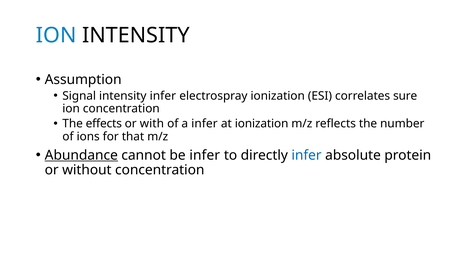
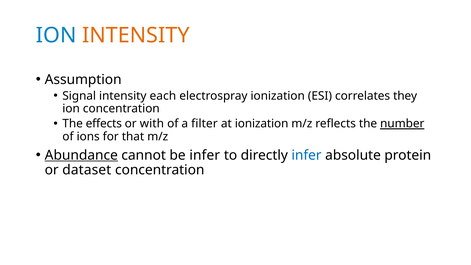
INTENSITY colour: black -> orange (136, 35)
intensity infer: infer -> each (163, 96)
sure: sure -> they (405, 96)
a infer: infer -> filter (204, 124)
number underline: none -> present (402, 124)
without: without -> dataset (87, 170)
